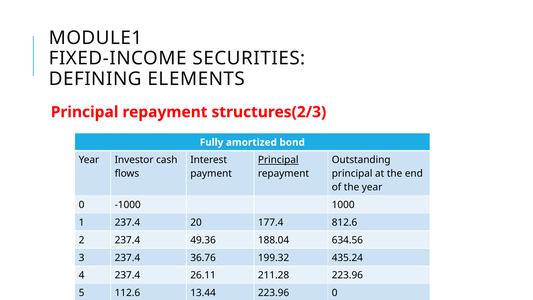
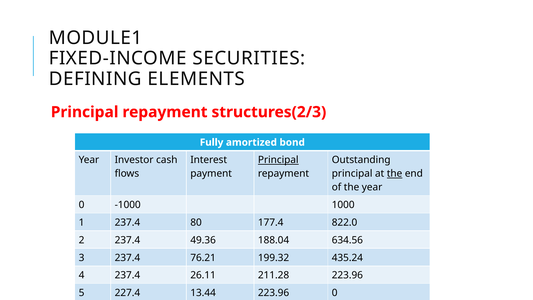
the underline: none -> present (395, 174)
20: 20 -> 80 (196, 222)
812.6: 812.6 -> 822.0 (345, 222)
36.76: 36.76 -> 76.21 (203, 258)
112.6: 112.6 -> 227.4 (127, 293)
